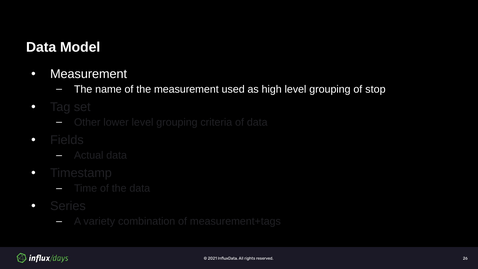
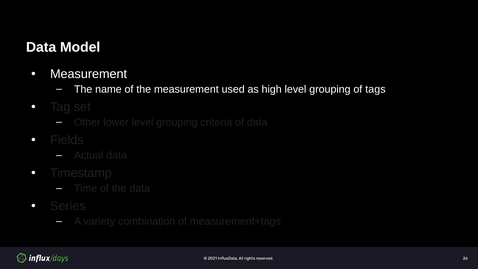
stop: stop -> tags (375, 89)
